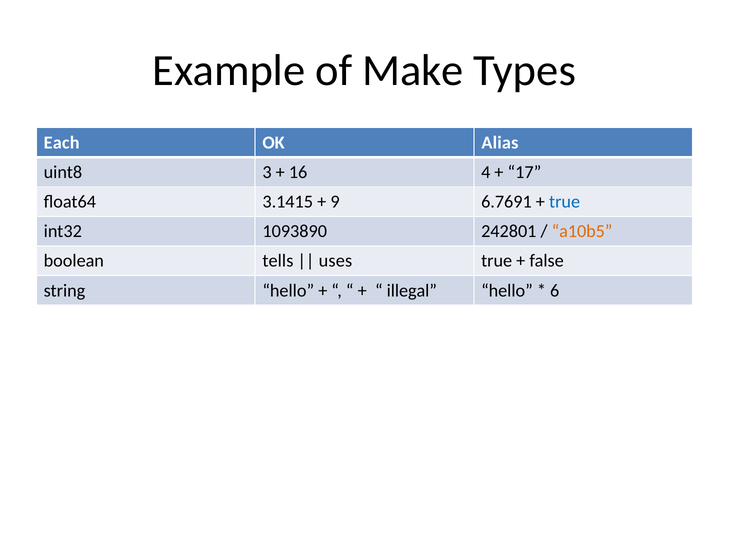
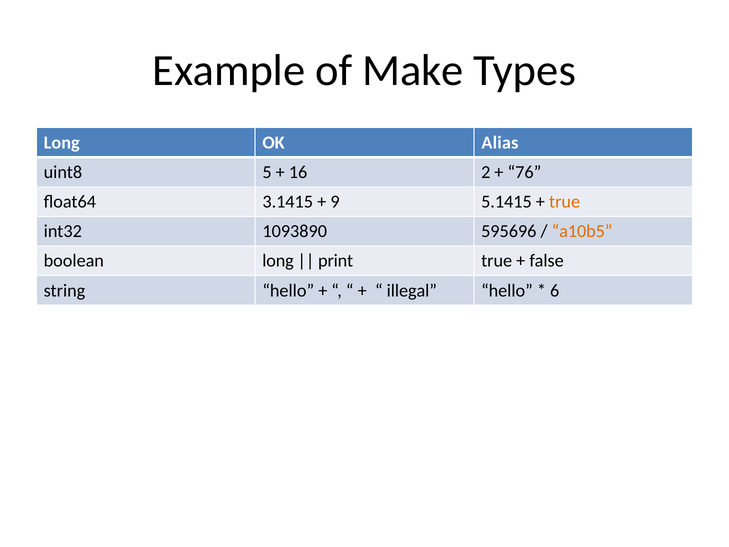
Each: Each -> Long (62, 143)
3: 3 -> 5 (267, 172)
4: 4 -> 2 (486, 172)
17: 17 -> 76 (524, 172)
6.7691: 6.7691 -> 5.1415 (506, 202)
true colour: blue -> orange (565, 202)
242801: 242801 -> 595696 (509, 231)
boolean tells: tells -> long (278, 261)
uses: uses -> print (336, 261)
